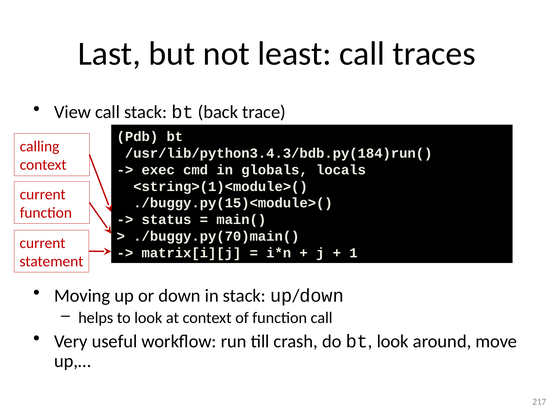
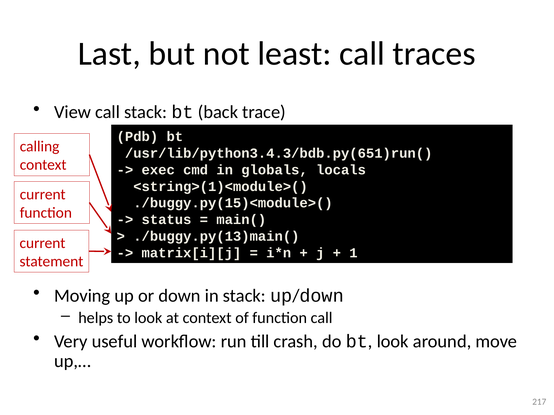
/usr/lib/python3.4.3/bdb.py(184)run(: /usr/lib/python3.4.3/bdb.py(184)run( -> /usr/lib/python3.4.3/bdb.py(651)run( (279, 153)
./buggy.py(70)main(: ./buggy.py(70)main( -> ./buggy.py(13)main( (216, 237)
